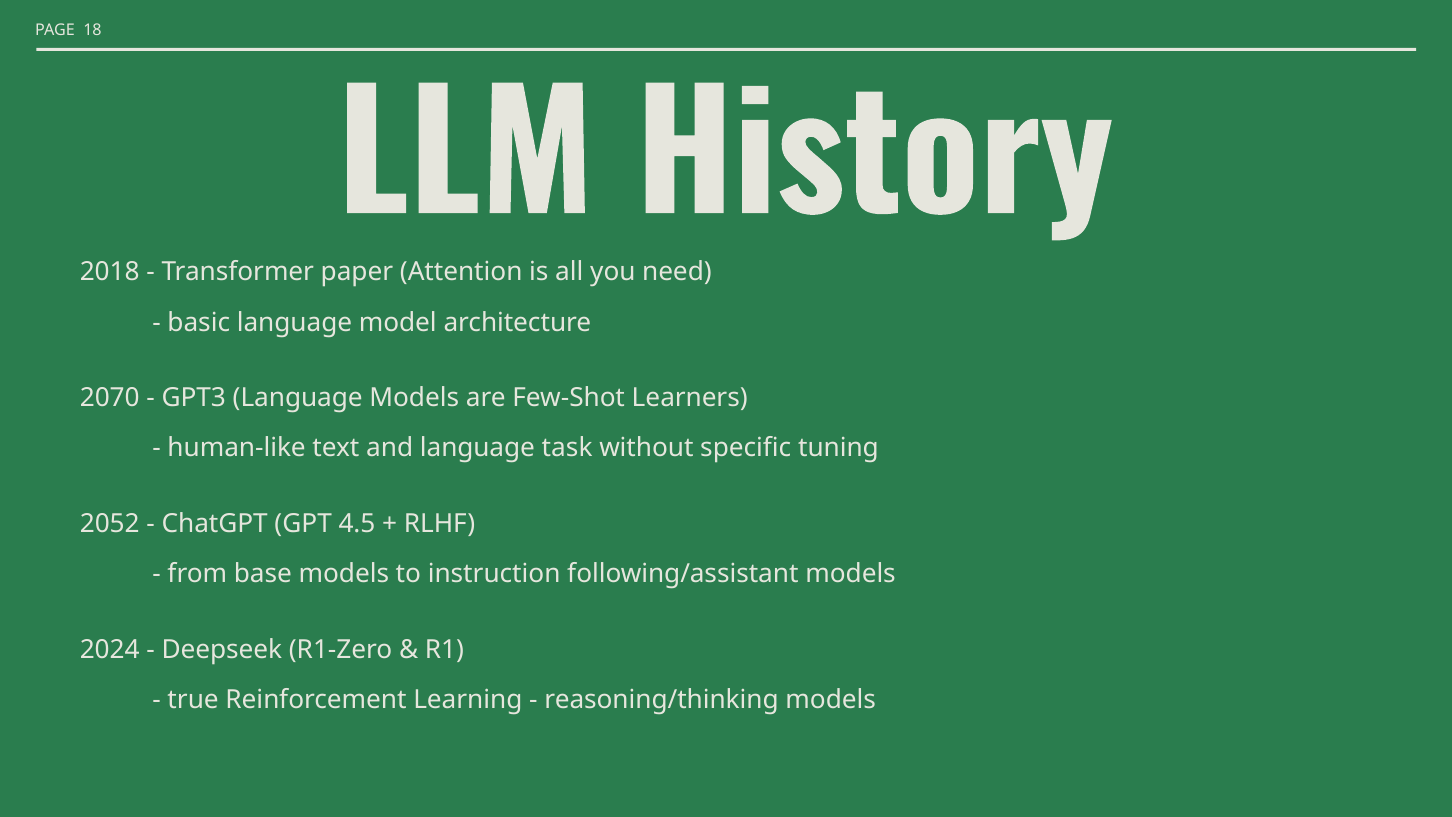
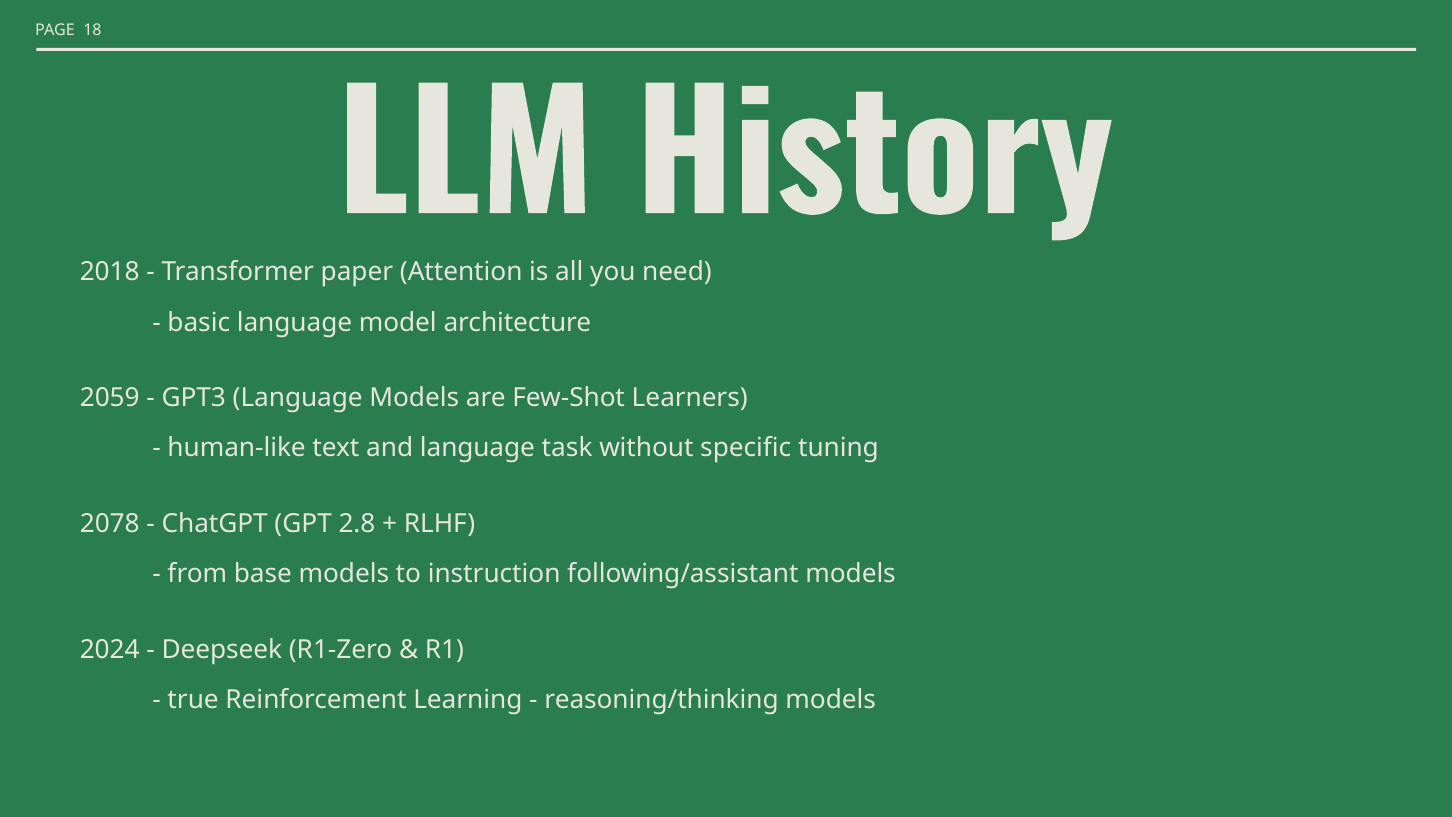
2070: 2070 -> 2059 (110, 398)
2052: 2052 -> 2078 (110, 524)
4.5: 4.5 -> 2.8 (357, 524)
